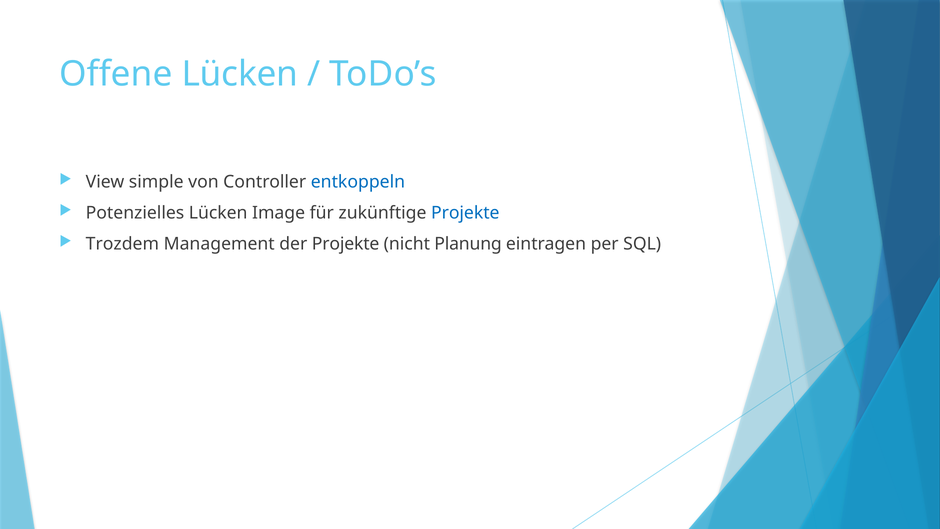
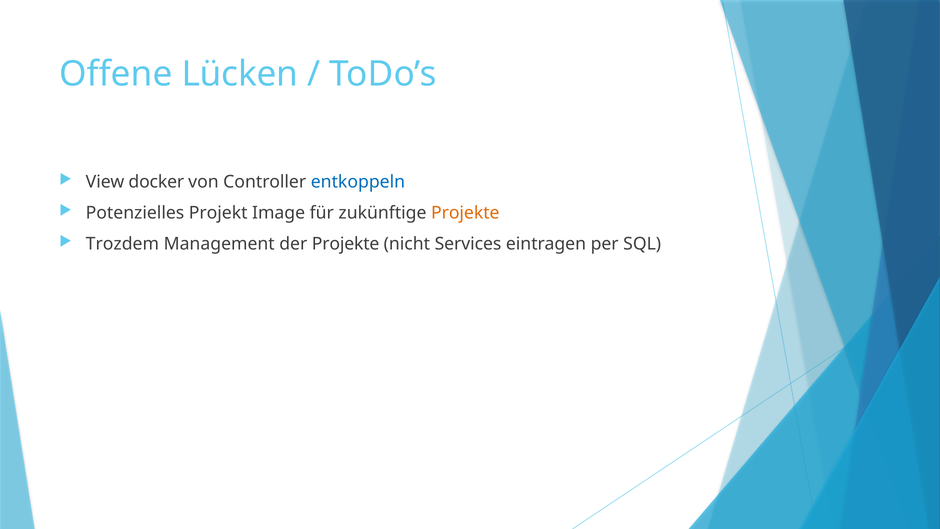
simple: simple -> docker (156, 182)
Potenzielles Lücken: Lücken -> Projekt (218, 213)
Projekte colour: blue -> orange (465, 213)
Planung: Planung -> Services (468, 244)
